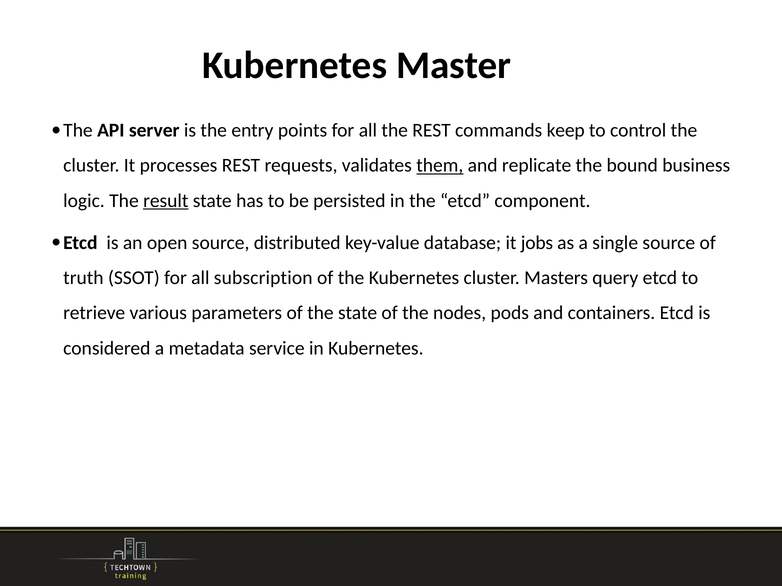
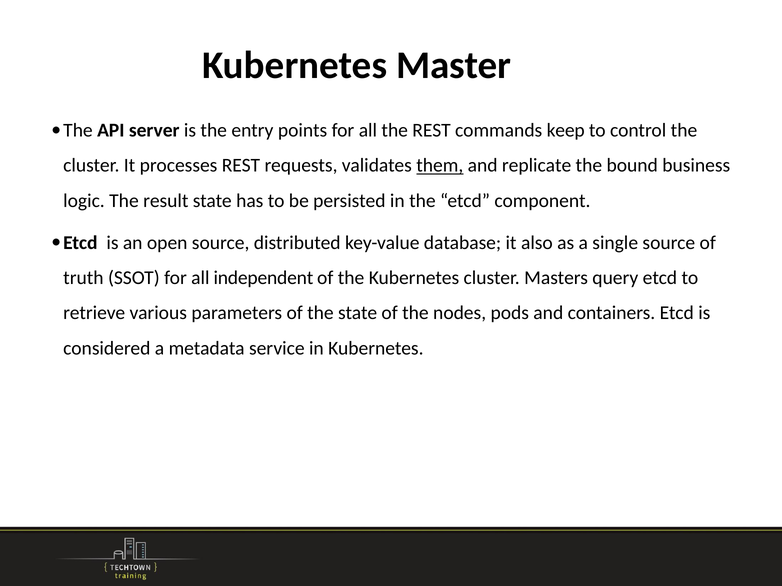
result underline: present -> none (166, 201)
jobs: jobs -> also (537, 243)
subscription: subscription -> independent (263, 278)
